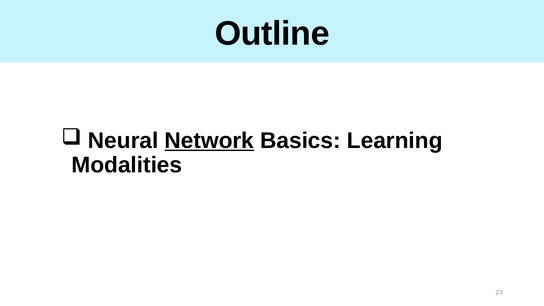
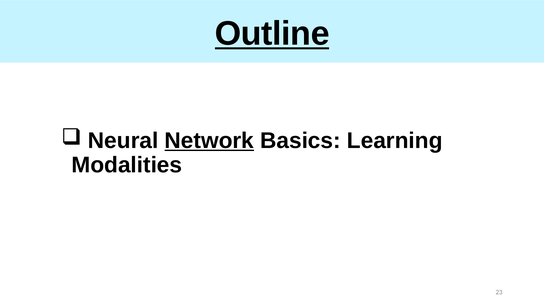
Outline underline: none -> present (272, 34)
